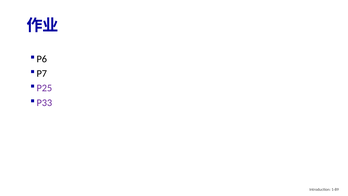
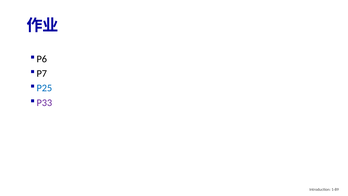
P25 colour: purple -> blue (44, 88)
